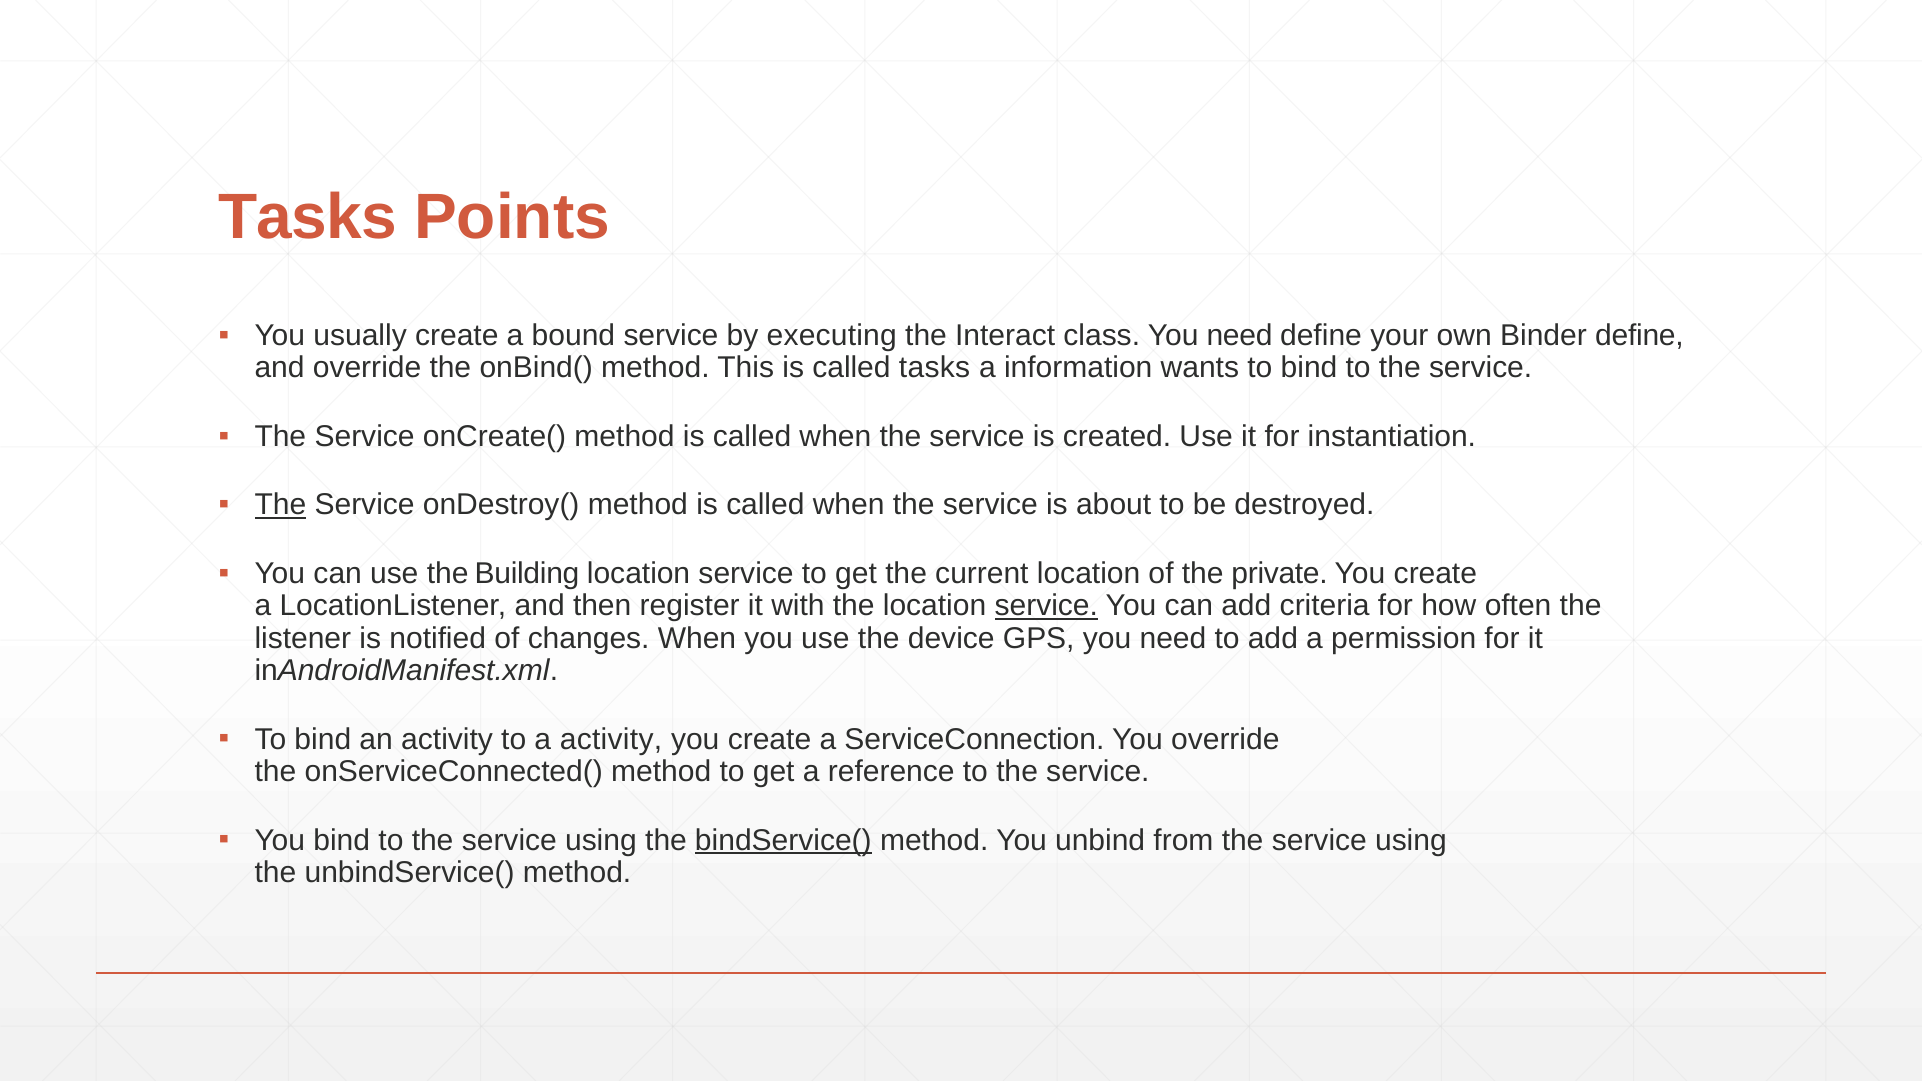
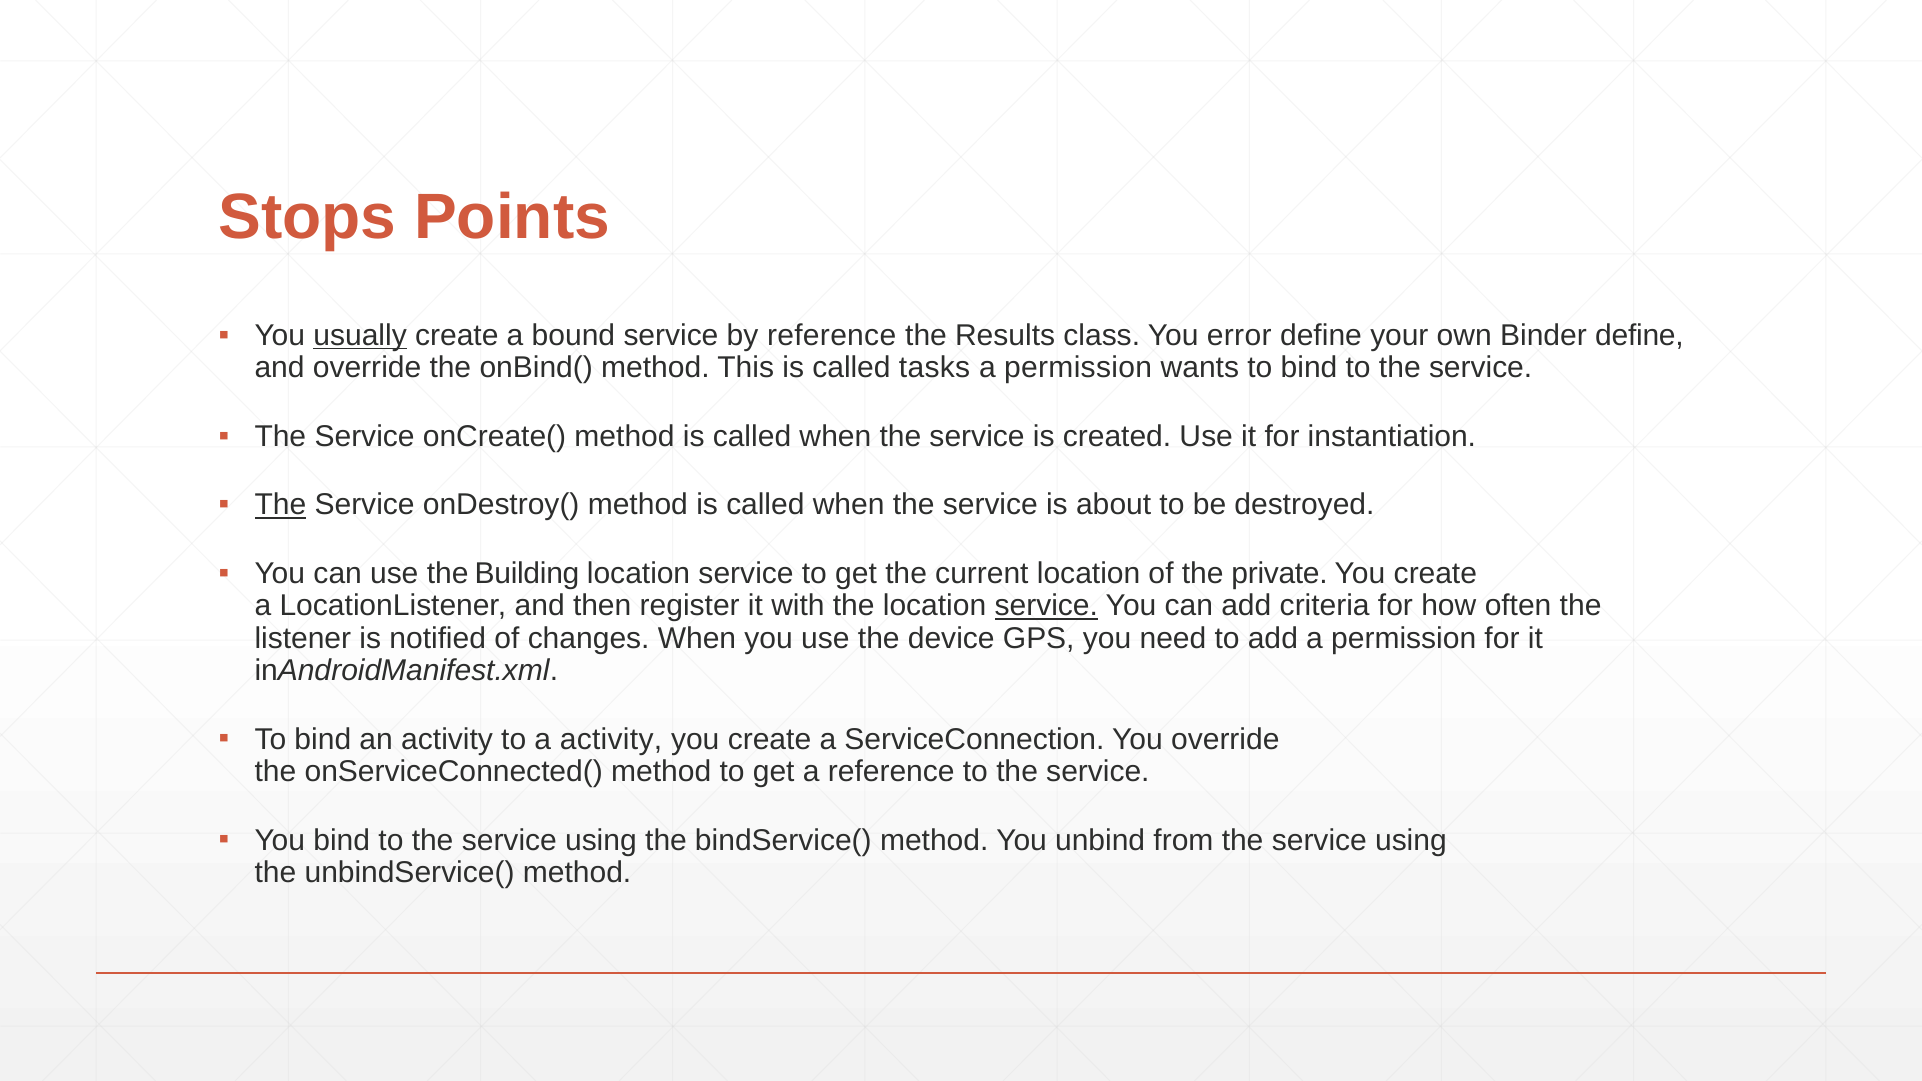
Tasks: Tasks -> Stops (308, 217)
usually underline: none -> present (360, 336)
by executing: executing -> reference (832, 336)
Interact: Interact -> Results (1005, 336)
class You need: need -> error (1239, 336)
information: information -> permission (1078, 368)
bindService( underline: present -> none (783, 840)
